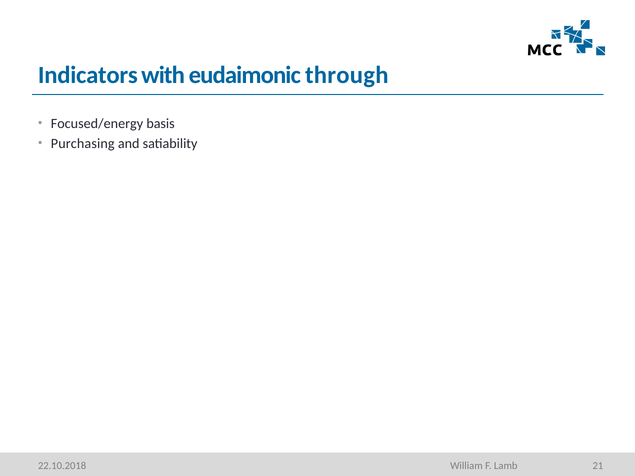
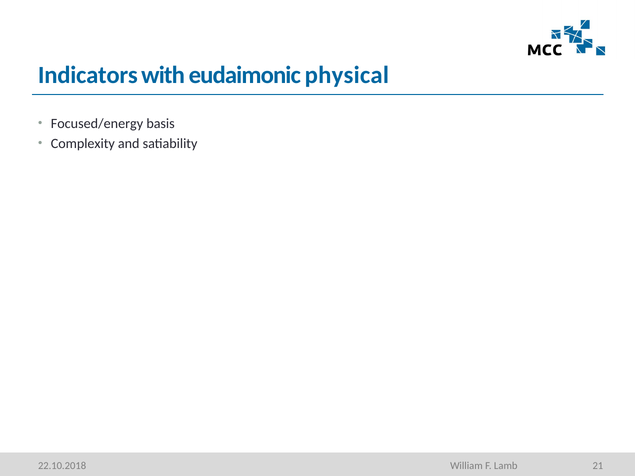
through: through -> physical (347, 75)
Purchasing: Purchasing -> Complexity (83, 143)
